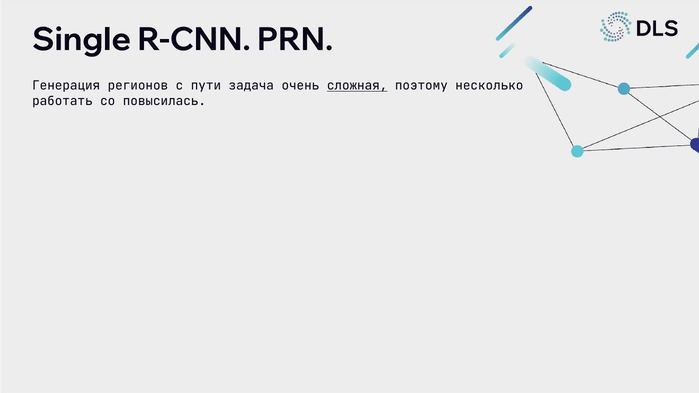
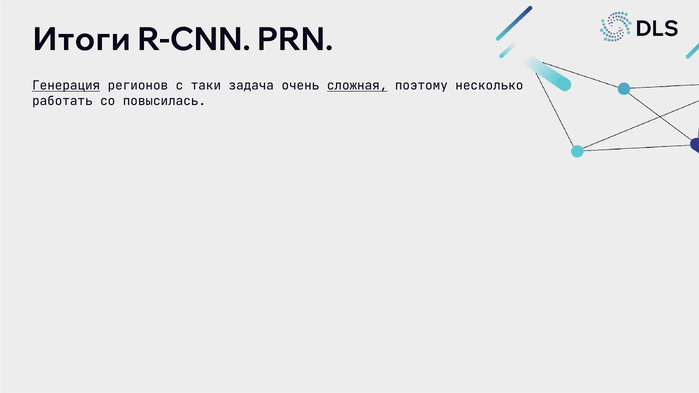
Single: Single -> Итоги (82, 40)
Генерация underline: none -> present (66, 86)
пути: пути -> таки (206, 86)
